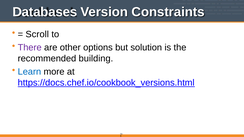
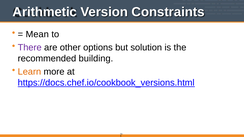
Databases: Databases -> Arithmetic (45, 12)
Scroll: Scroll -> Mean (37, 34)
Learn colour: blue -> orange (29, 72)
